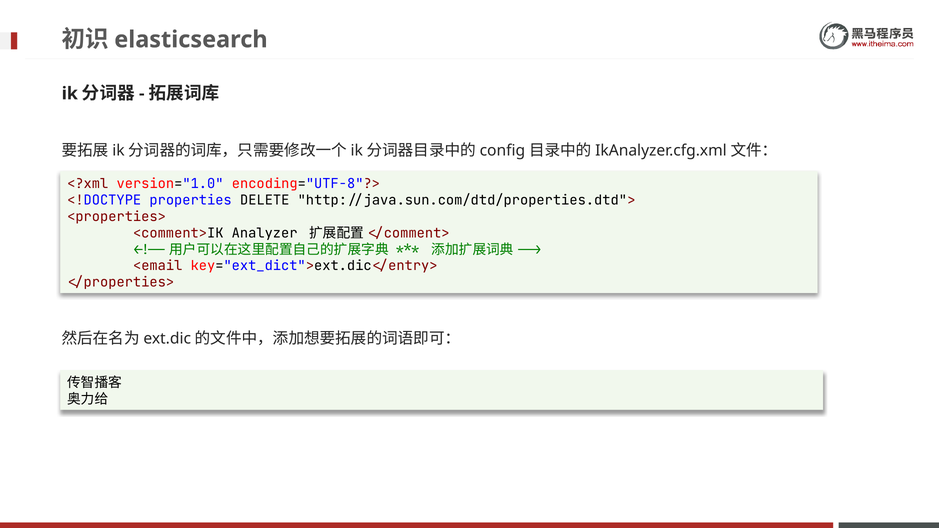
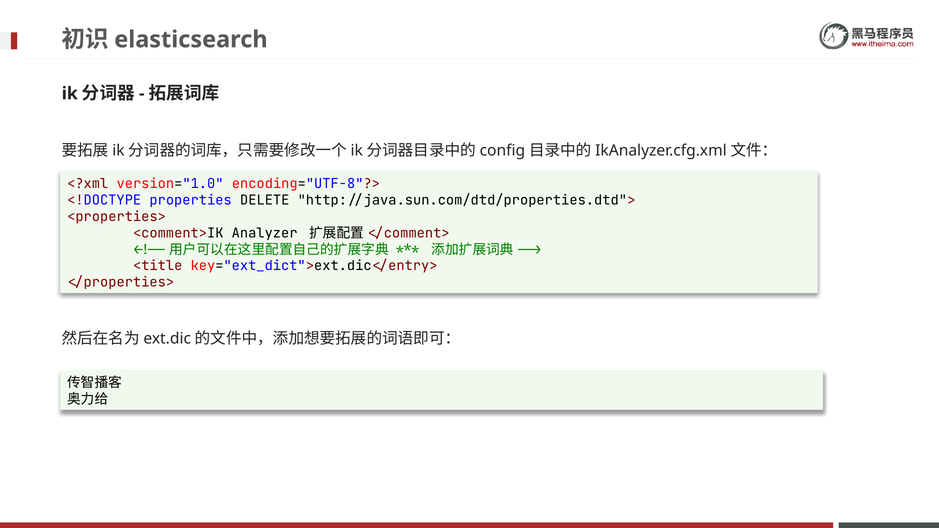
<email: <email -> <title (158, 266)
